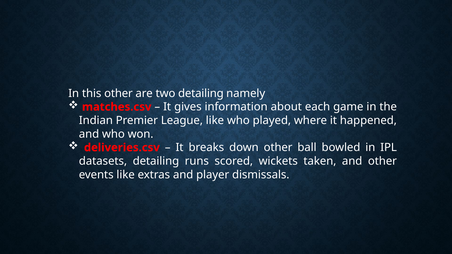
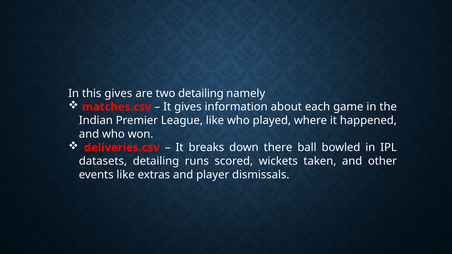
this other: other -> gives (118, 93)
down other: other -> there (278, 148)
